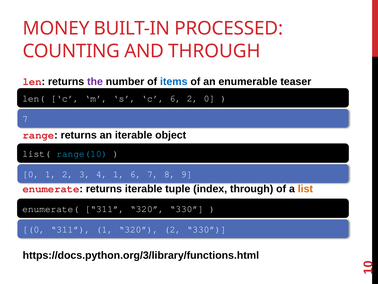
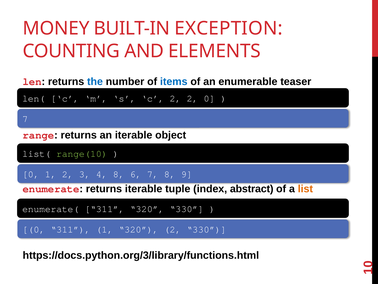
PROCESSED: PROCESSED -> EXCEPTION (229, 28)
AND THROUGH: THROUGH -> ELEMENTS (214, 51)
the colour: purple -> blue (95, 81)
c 6: 6 -> 2 (175, 98)
range(10 colour: light blue -> light green (82, 153)
4 1: 1 -> 8 (119, 174)
index through: through -> abstract (252, 189)
